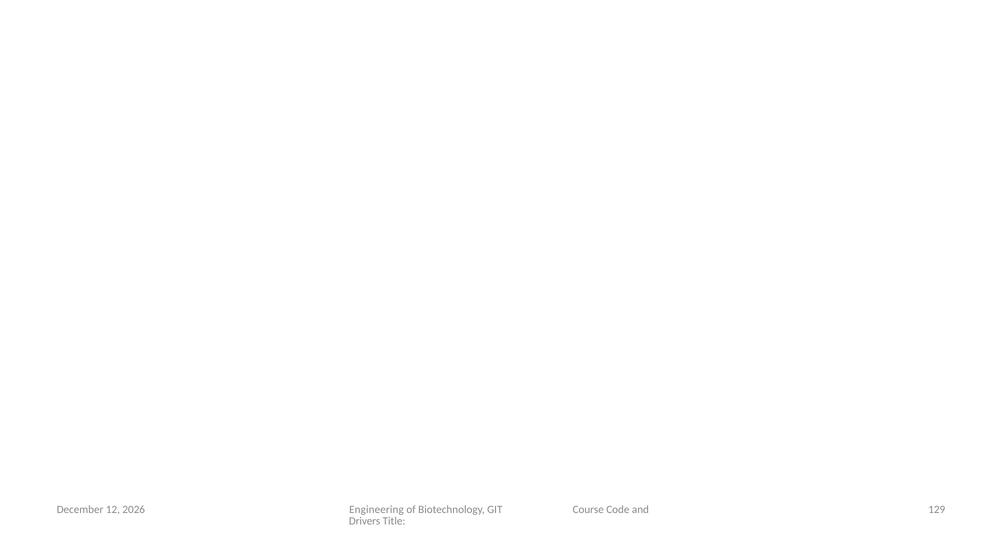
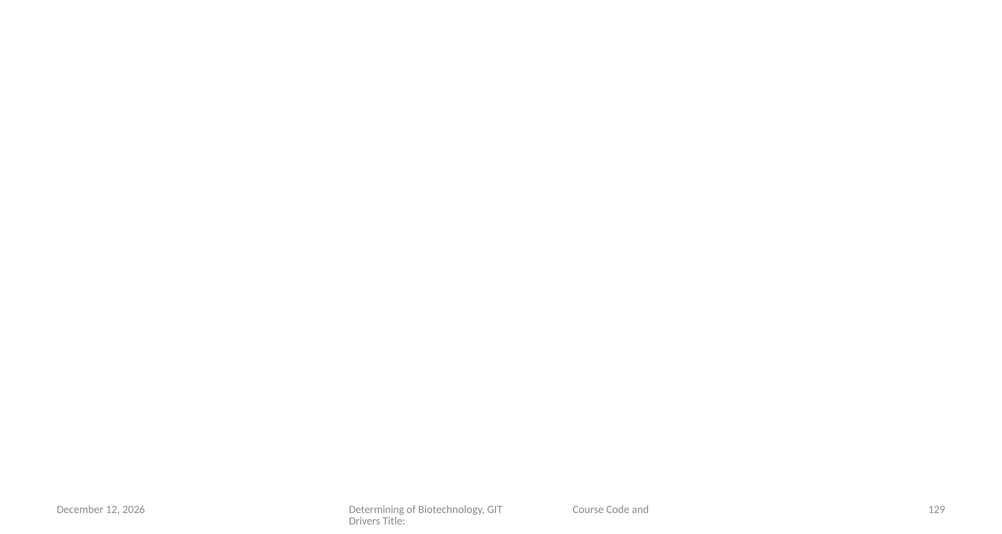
Engineering: Engineering -> Determining (377, 510)
